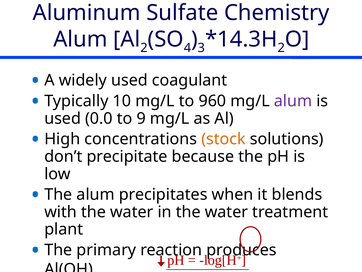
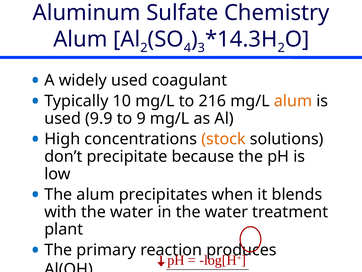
960: 960 -> 216 (212, 101)
alum colour: purple -> orange (293, 101)
0.0: 0.0 -> 9.9 (99, 118)
